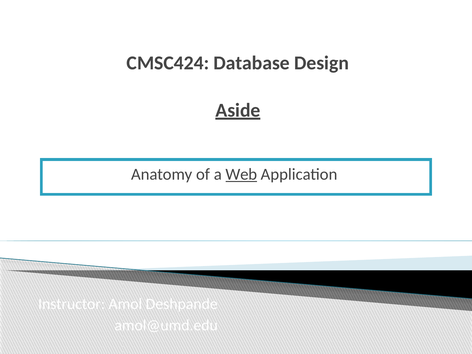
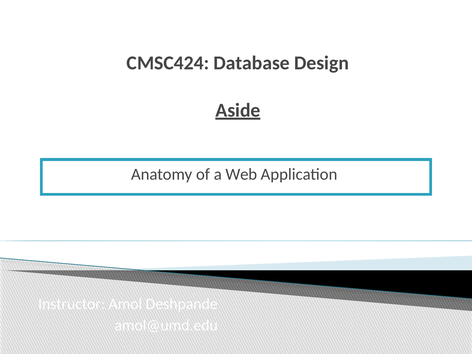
Web underline: present -> none (241, 174)
